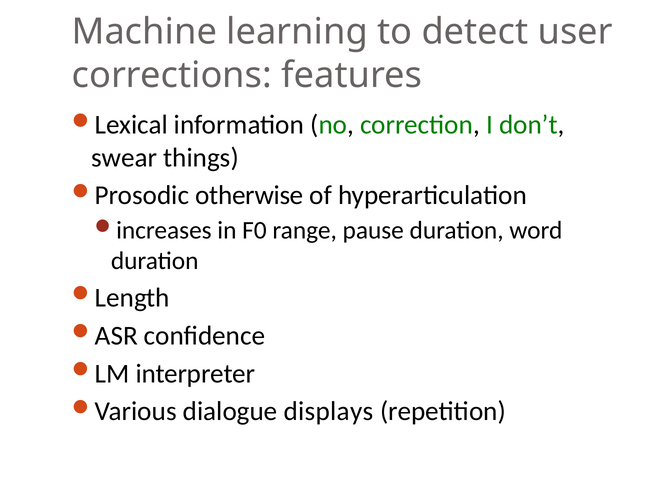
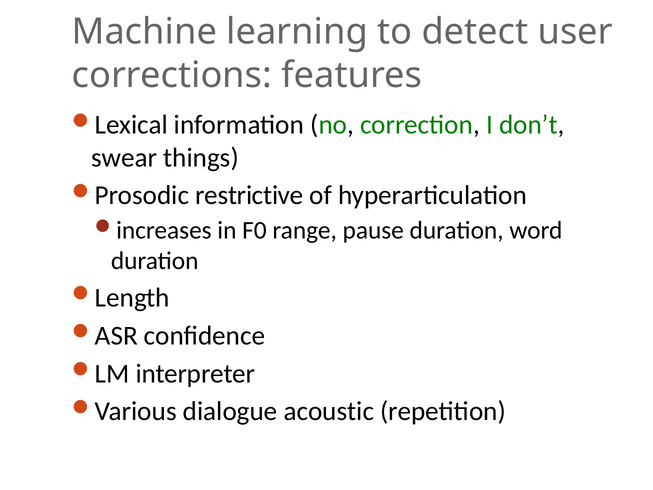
otherwise: otherwise -> restrictive (249, 195)
displays: displays -> acoustic (329, 411)
